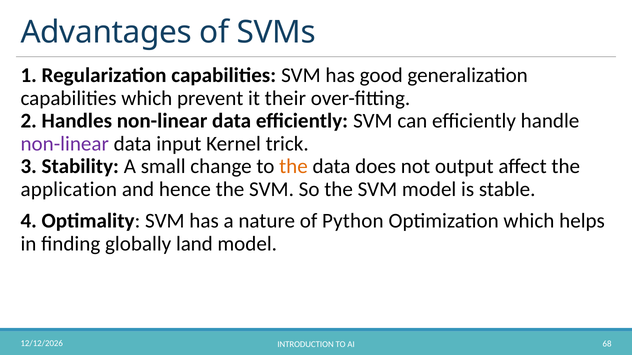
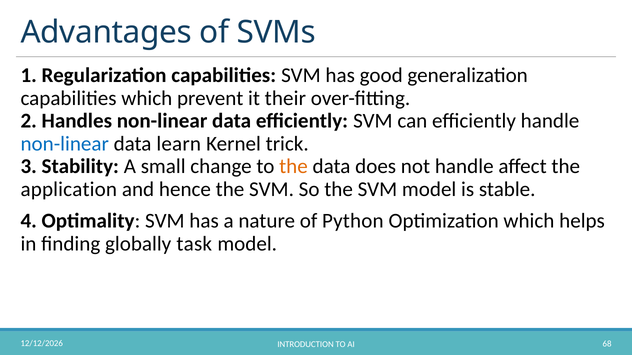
non-linear colour: purple -> blue (65, 144)
input: input -> learn (179, 144)
not output: output -> handle (464, 167)
land: land -> task (194, 244)
